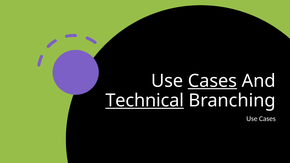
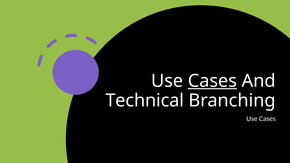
Technical underline: present -> none (145, 101)
